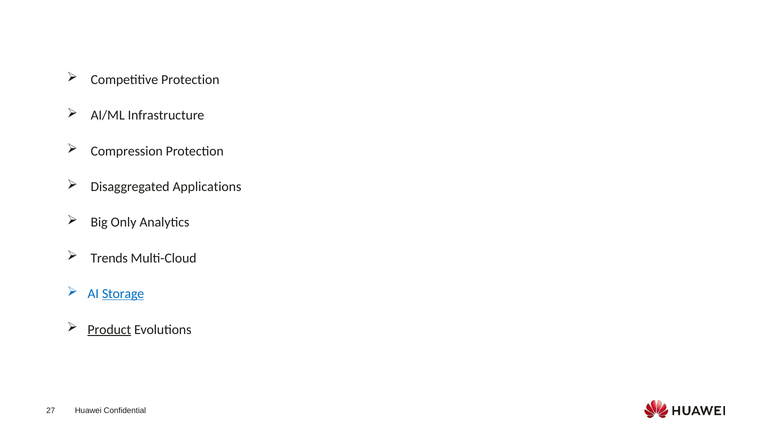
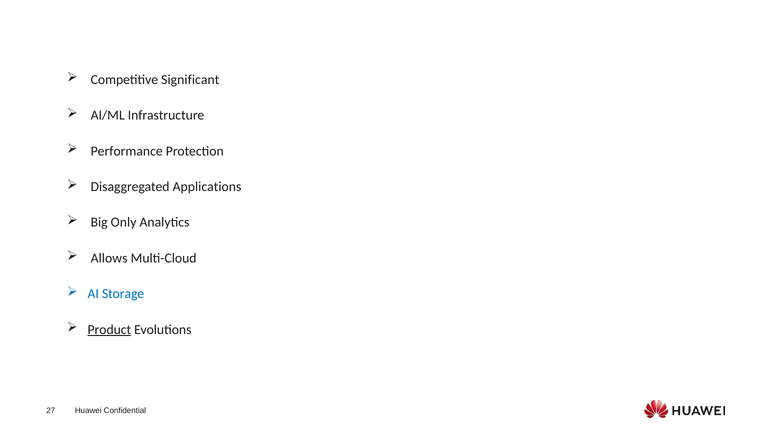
Competitive Protection: Protection -> Significant (190, 80)
Compression: Compression -> Performance (127, 151)
Trends: Trends -> Allows (109, 258)
Storage underline: present -> none (123, 294)
